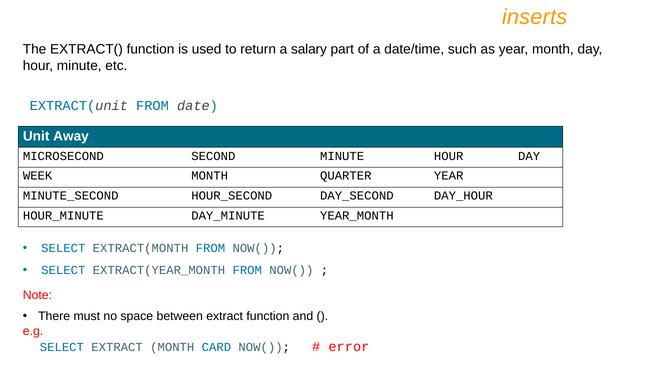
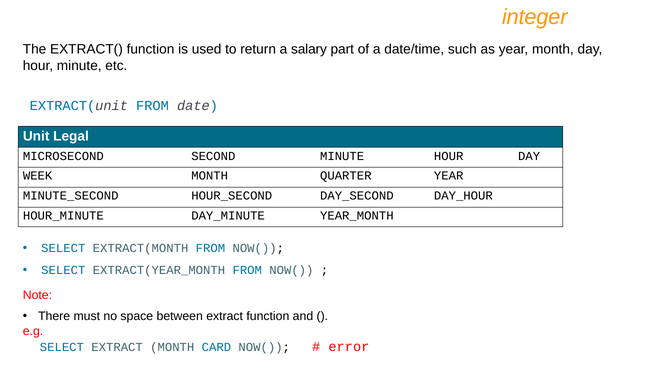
inserts: inserts -> integer (535, 17)
Away: Away -> Legal (71, 136)
